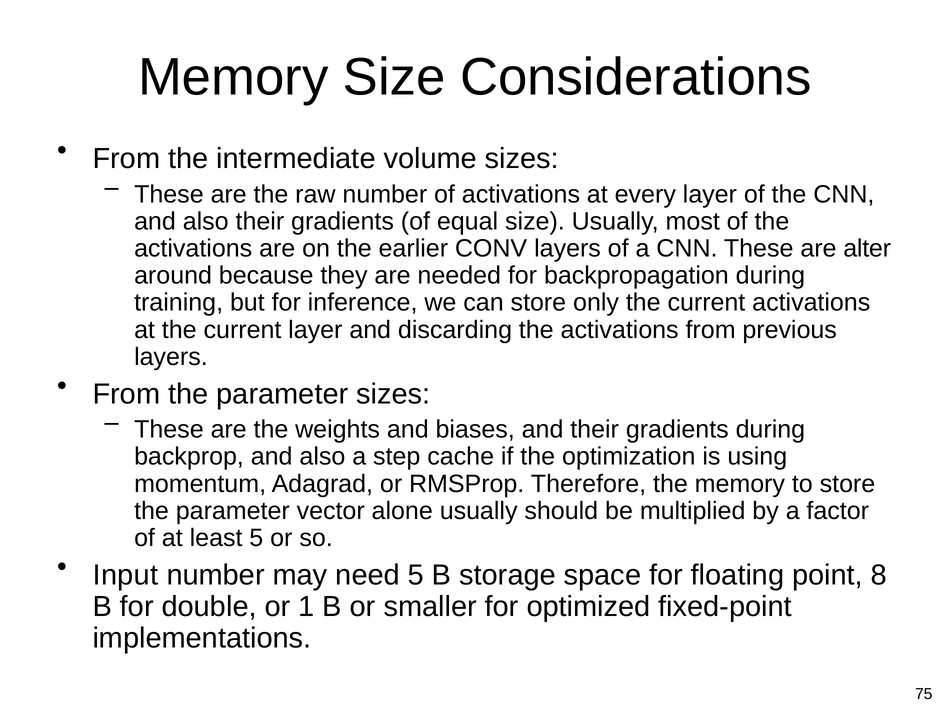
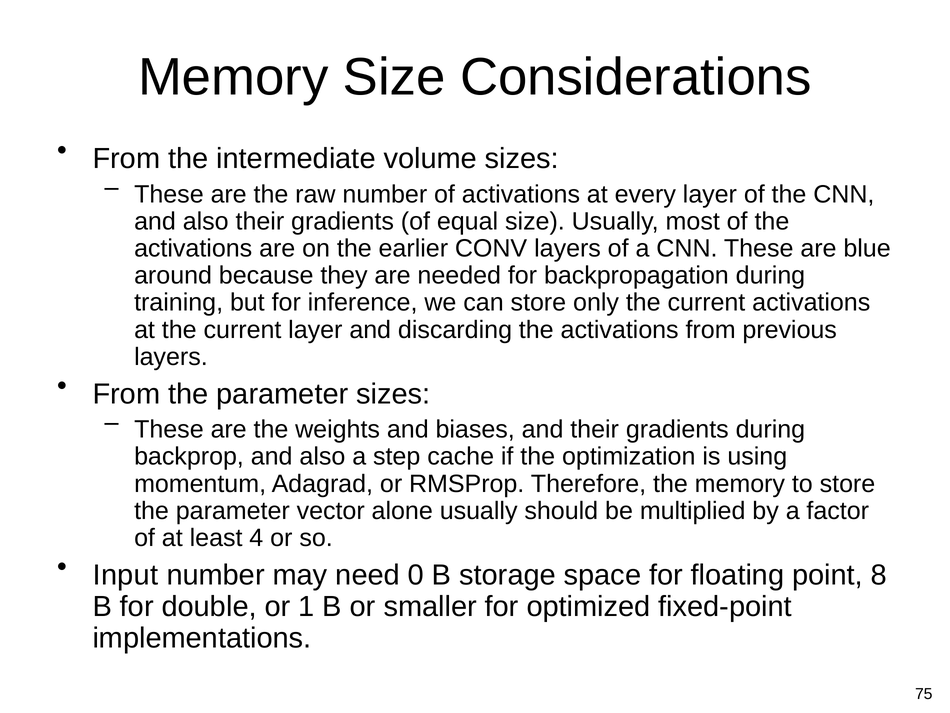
alter: alter -> blue (867, 248)
least 5: 5 -> 4 (256, 538)
need 5: 5 -> 0 (416, 575)
